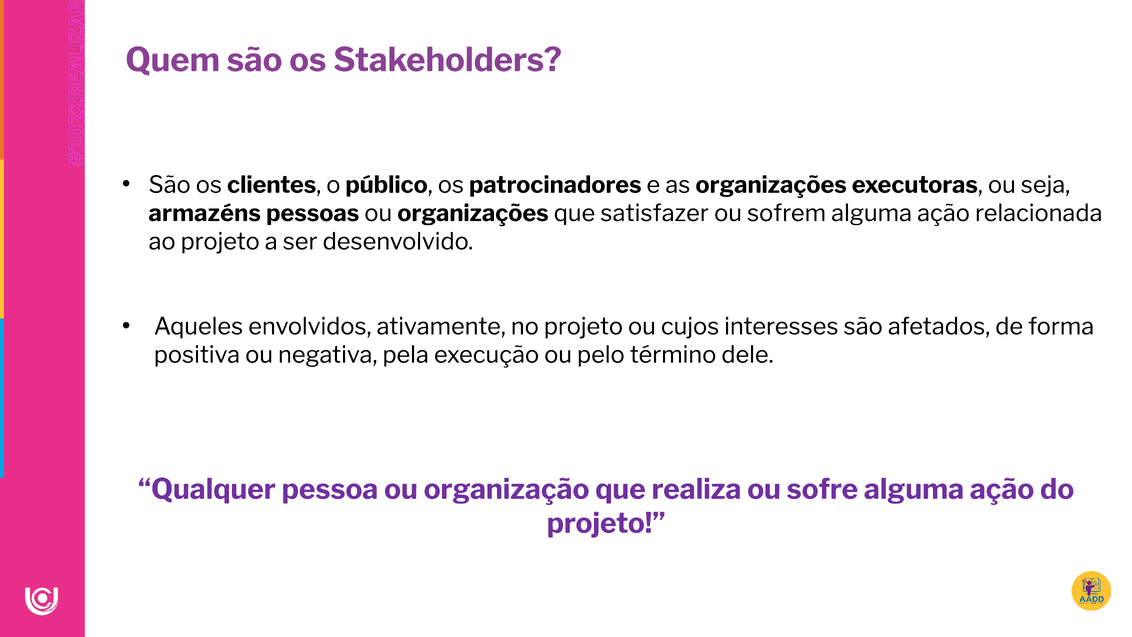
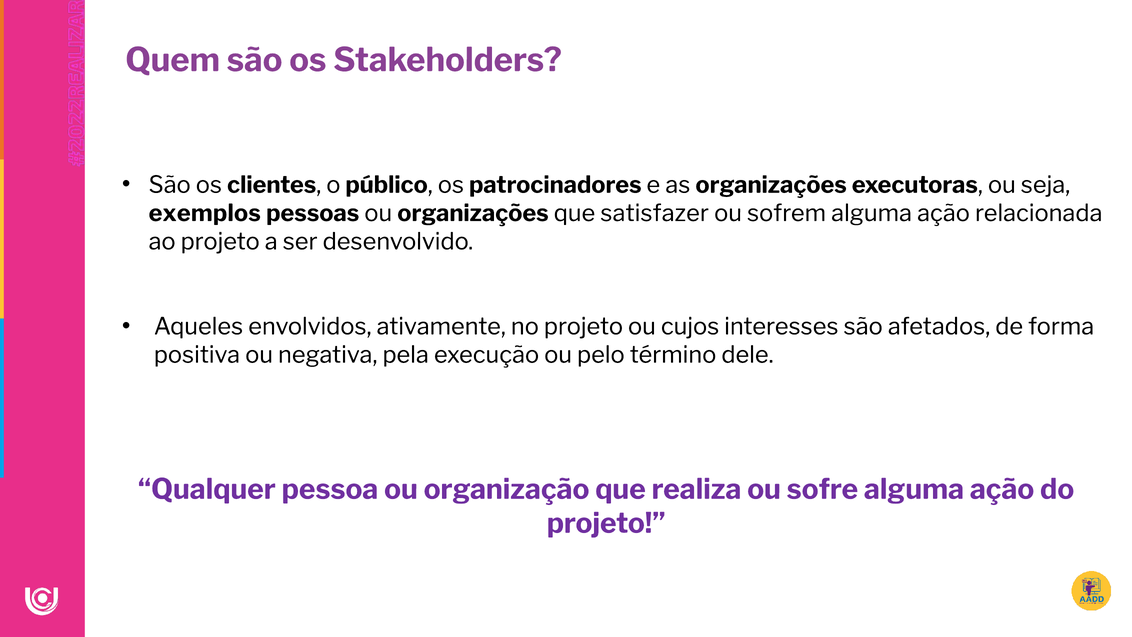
armazéns: armazéns -> exemplos (205, 213)
